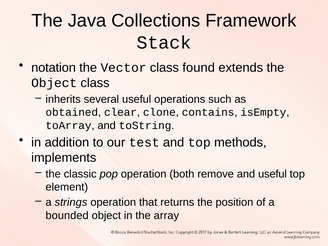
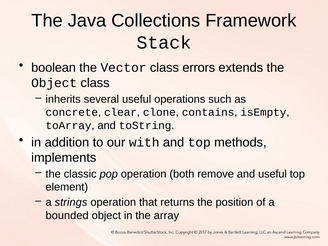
notation: notation -> boolean (54, 68)
found: found -> errors (199, 68)
obtained: obtained -> concrete (72, 112)
test: test -> with (144, 142)
